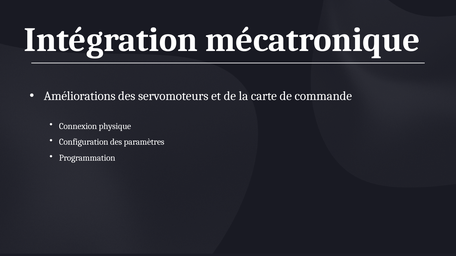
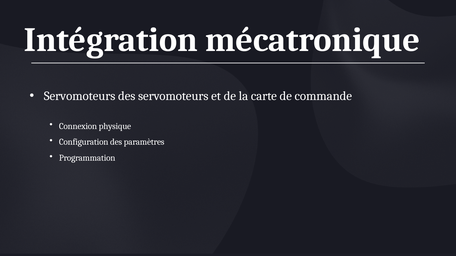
Améliorations: Améliorations -> Servomoteurs (80, 96)
